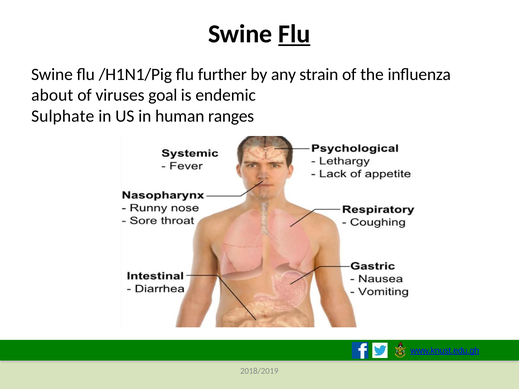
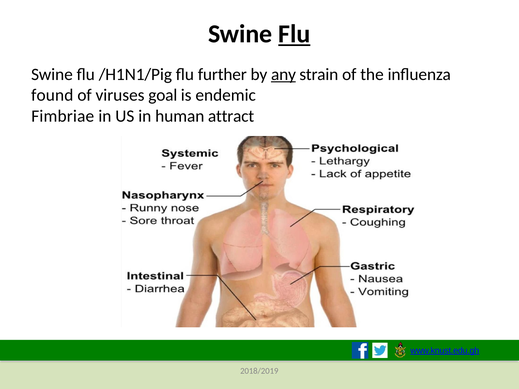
any underline: none -> present (283, 75)
about: about -> found (52, 95)
Sulphate: Sulphate -> Fimbriae (63, 116)
ranges: ranges -> attract (231, 116)
